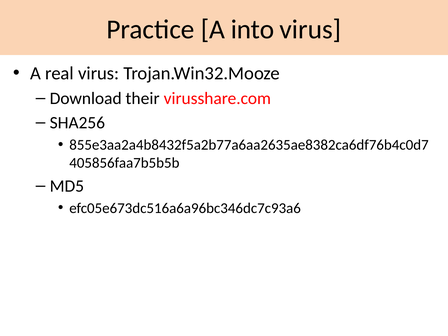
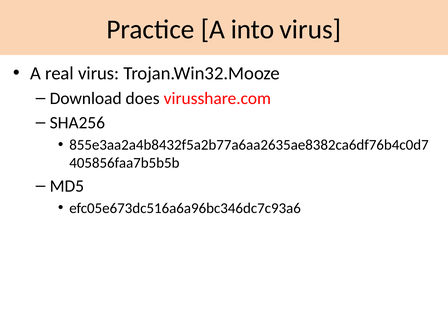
their: their -> does (143, 98)
